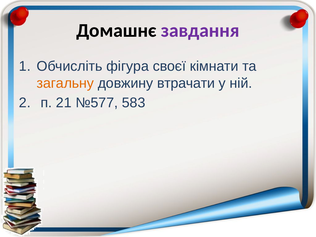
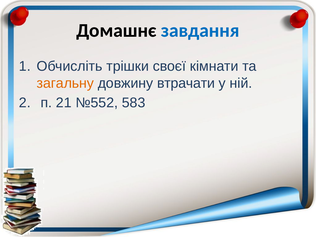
завдання colour: purple -> blue (200, 31)
фігура: фігура -> трішки (128, 66)
№577: №577 -> №552 (97, 103)
